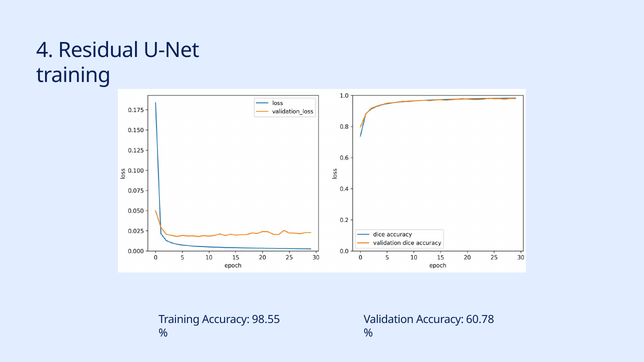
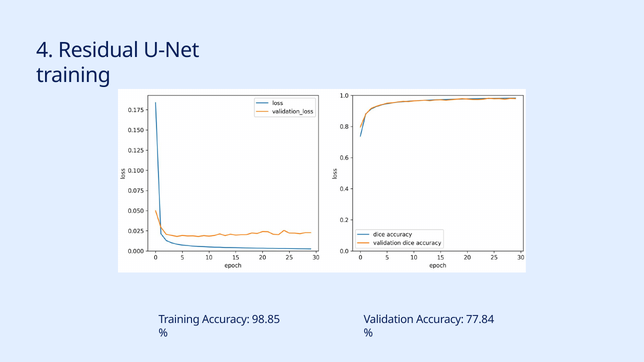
98.55: 98.55 -> 98.85 (266, 320)
60.78: 60.78 -> 77.84 (480, 320)
